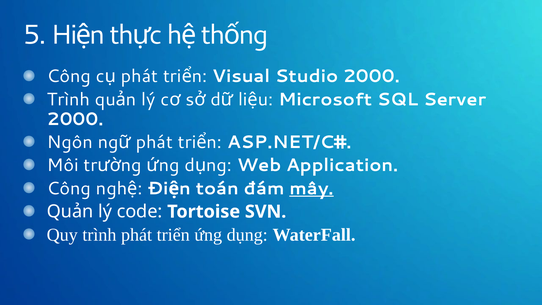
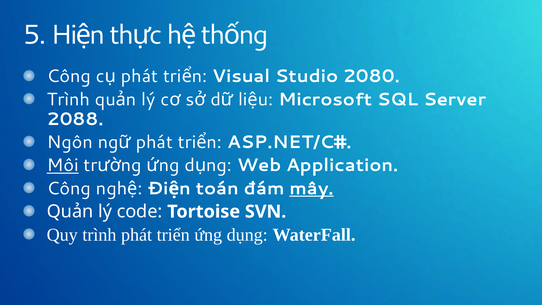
Studio 2000: 2000 -> 2080 (371, 76)
2000: 2000 -> 2088 (75, 119)
Môi underline: none -> present (63, 165)
